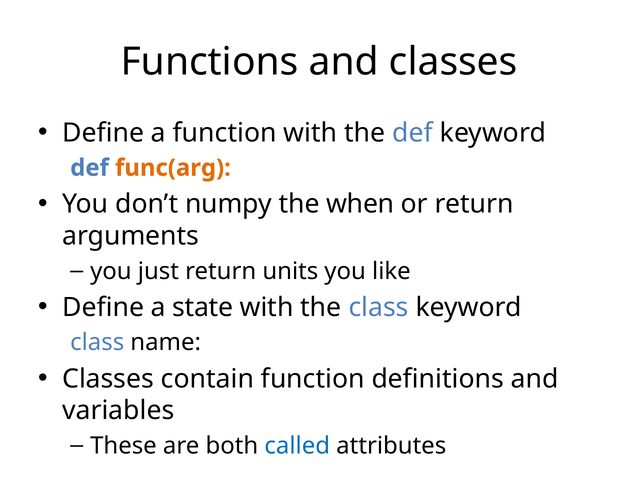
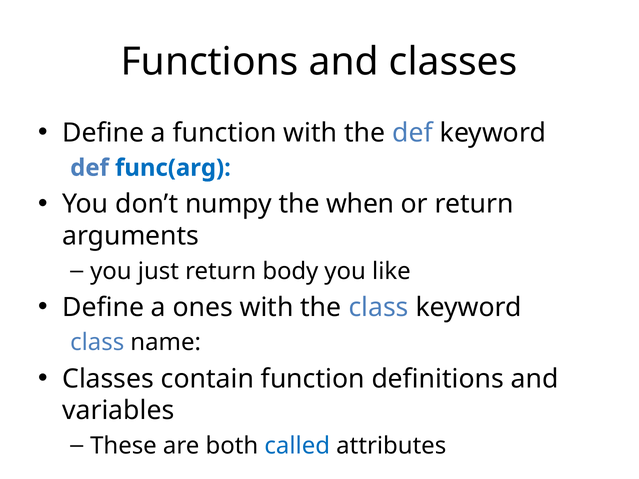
func(arg colour: orange -> blue (173, 168)
units: units -> body (290, 271)
state: state -> ones (203, 308)
